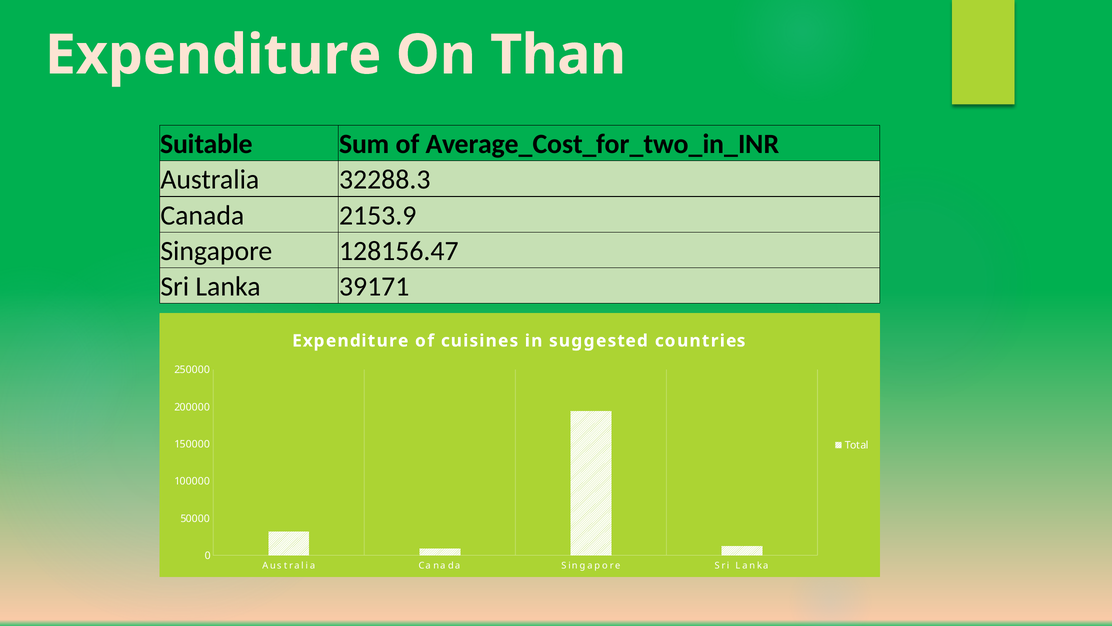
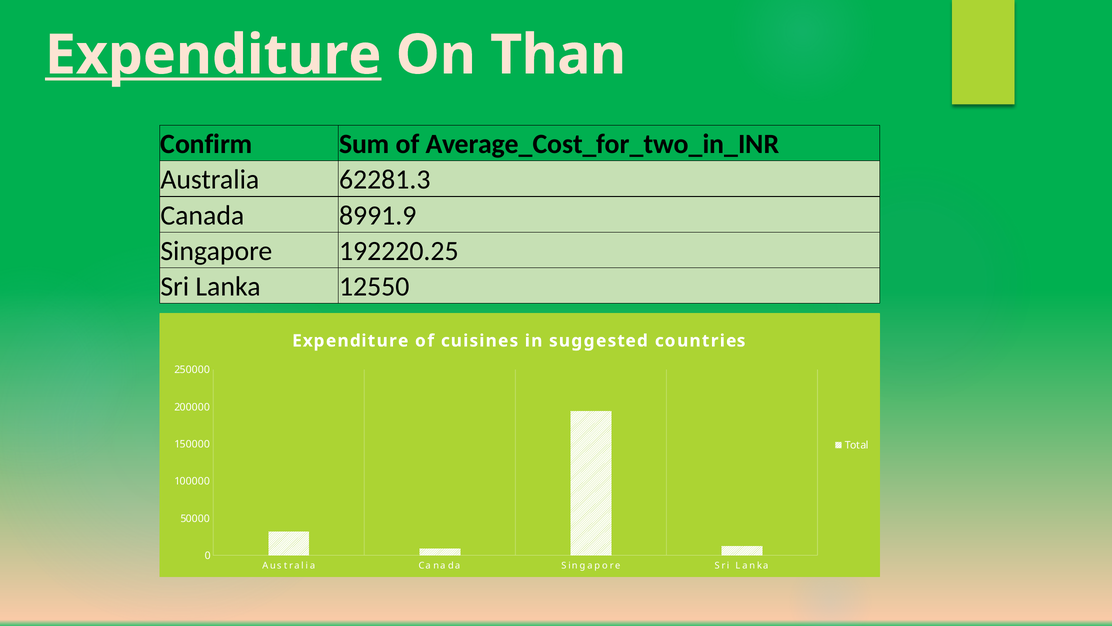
Expenditure underline: none -> present (213, 55)
Suitable: Suitable -> Confirm (206, 144)
32288.3: 32288.3 -> 62281.3 (385, 180)
2153.9: 2153.9 -> 8991.9 (378, 215)
128156.47: 128156.47 -> 192220.25 (399, 251)
39171: 39171 -> 12550 (374, 287)
